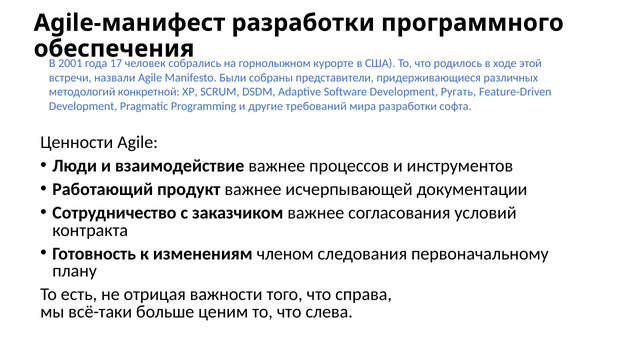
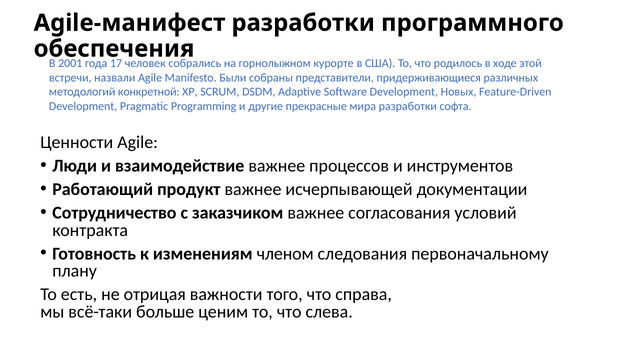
Ругать: Ругать -> Новых (459, 92)
требований: требований -> прекрасные (316, 106)
